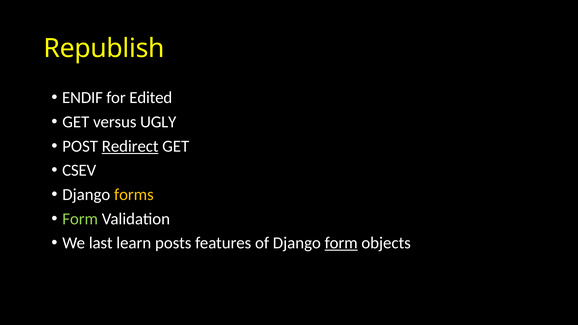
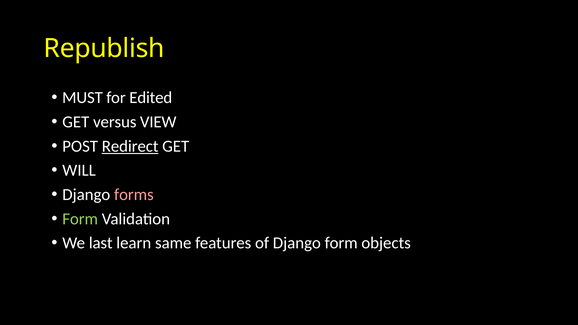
ENDIF: ENDIF -> MUST (82, 98)
UGLY: UGLY -> VIEW (158, 122)
CSEV: CSEV -> WILL (79, 170)
forms colour: yellow -> pink (134, 195)
posts: posts -> same (173, 243)
form underline: present -> none (341, 243)
